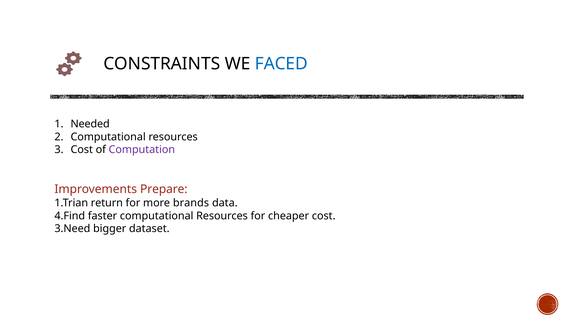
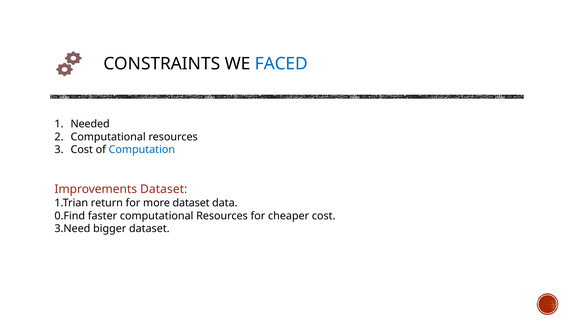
Computation colour: purple -> blue (142, 150)
Improvements Prepare: Prepare -> Dataset (164, 189)
more brands: brands -> dataset (191, 203)
4.Find: 4.Find -> 0.Find (70, 216)
